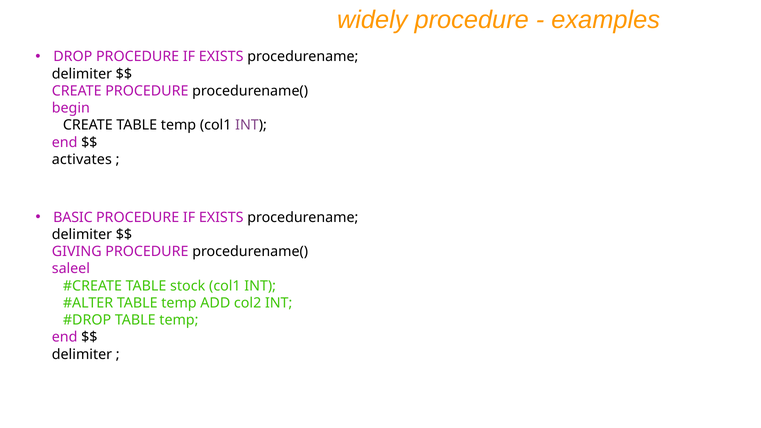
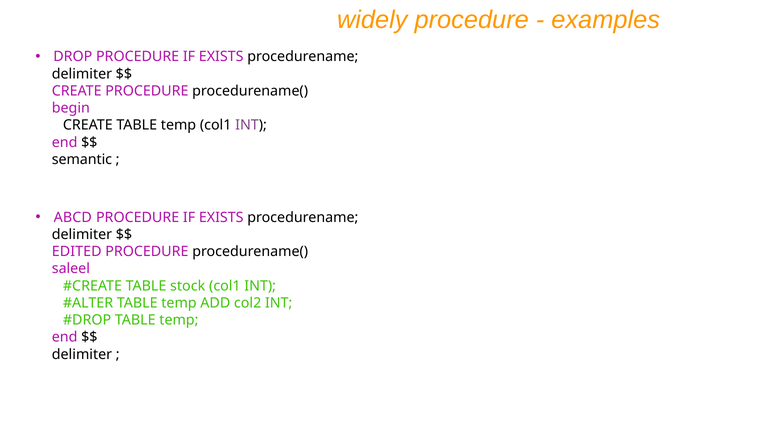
activates: activates -> semantic (82, 160)
BASIC: BASIC -> ABCD (73, 217)
GIVING: GIVING -> EDITED (77, 252)
